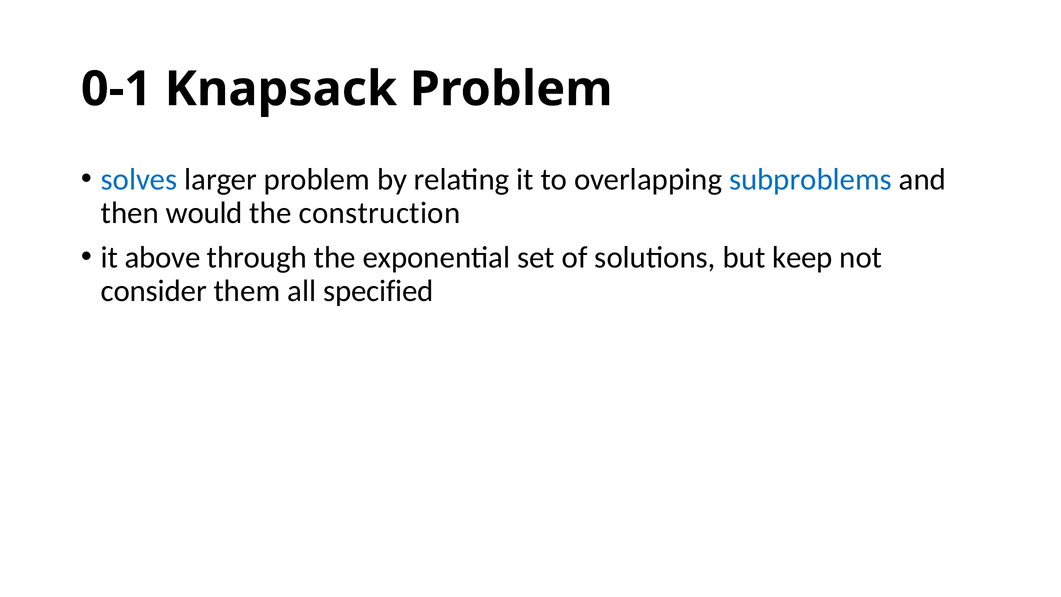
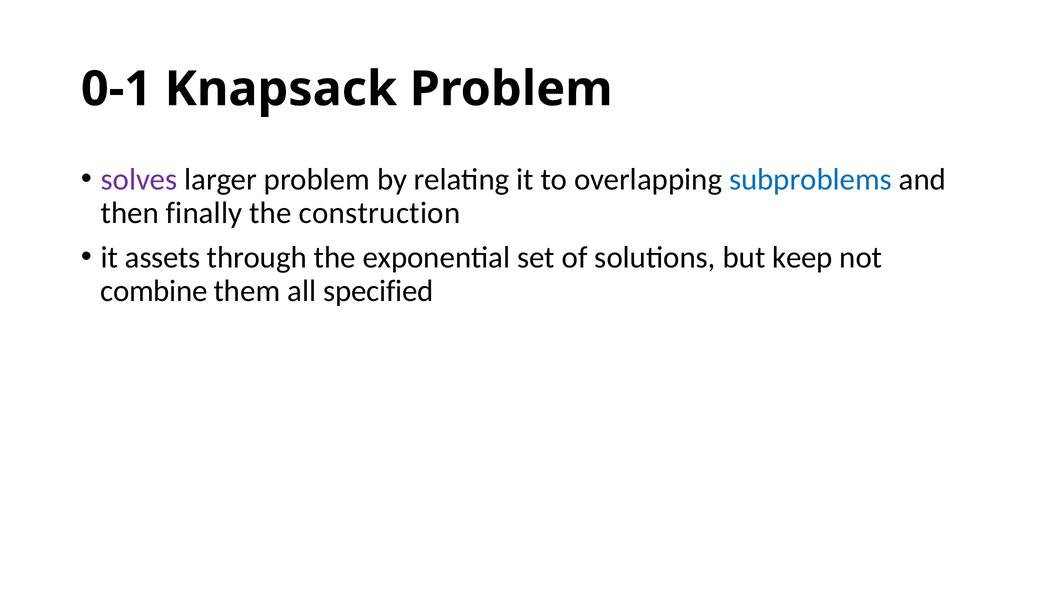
solves colour: blue -> purple (139, 179)
would: would -> finally (204, 213)
above: above -> assets (163, 257)
consider: consider -> combine (154, 291)
